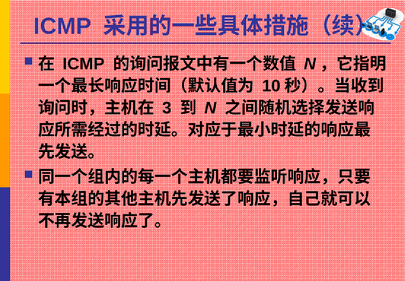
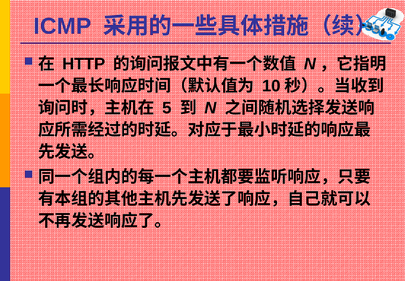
ICMP: ICMP -> HTTP (84, 64)
3: 3 -> 5 (167, 108)
